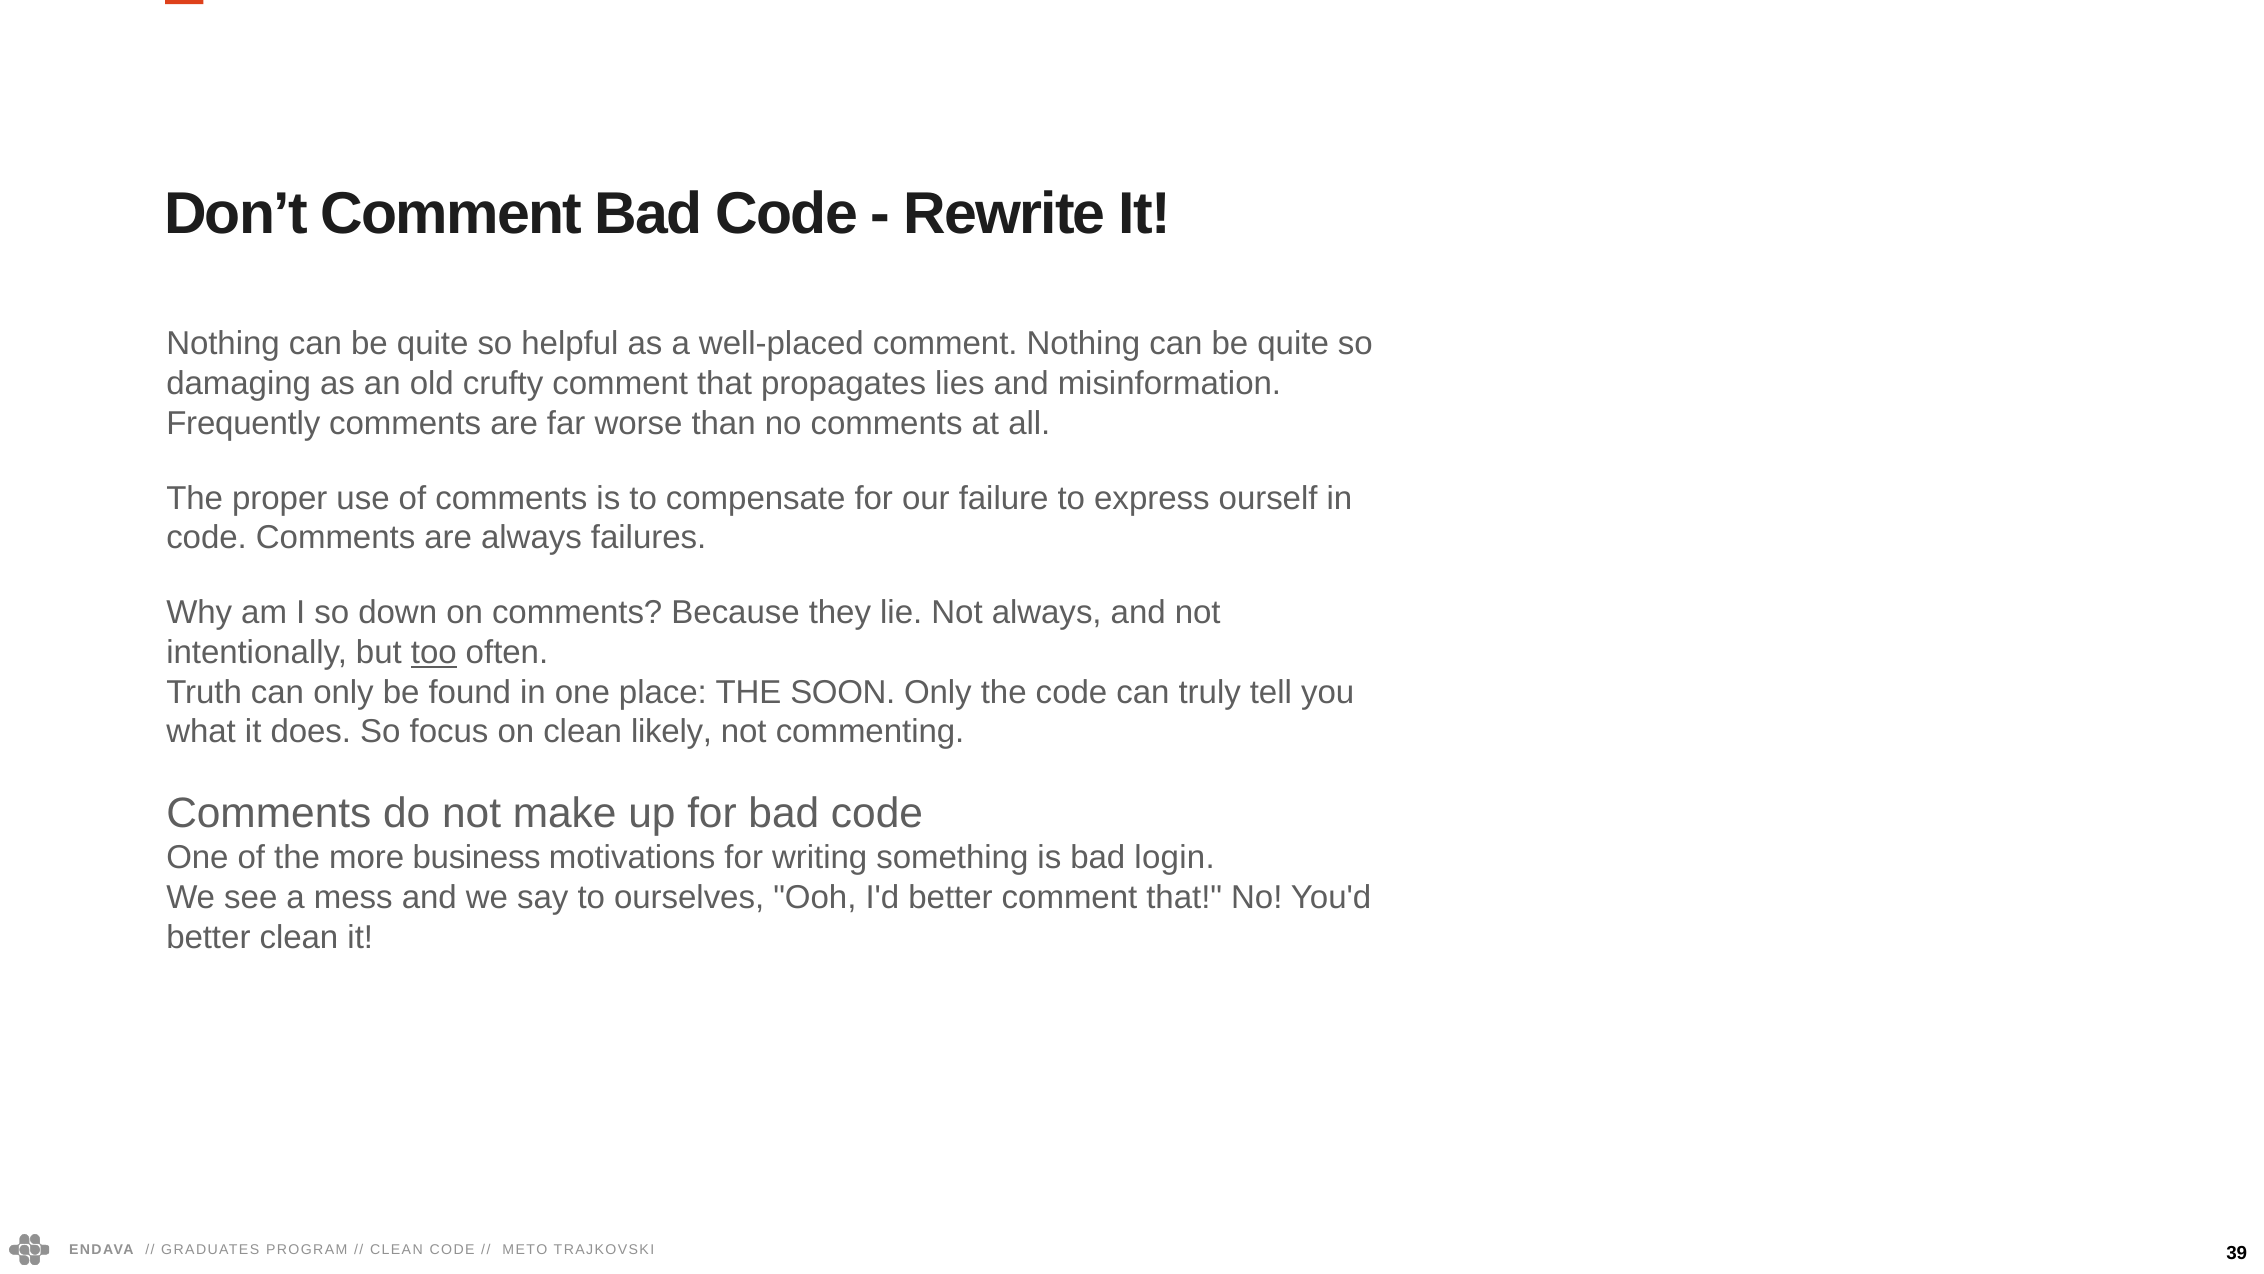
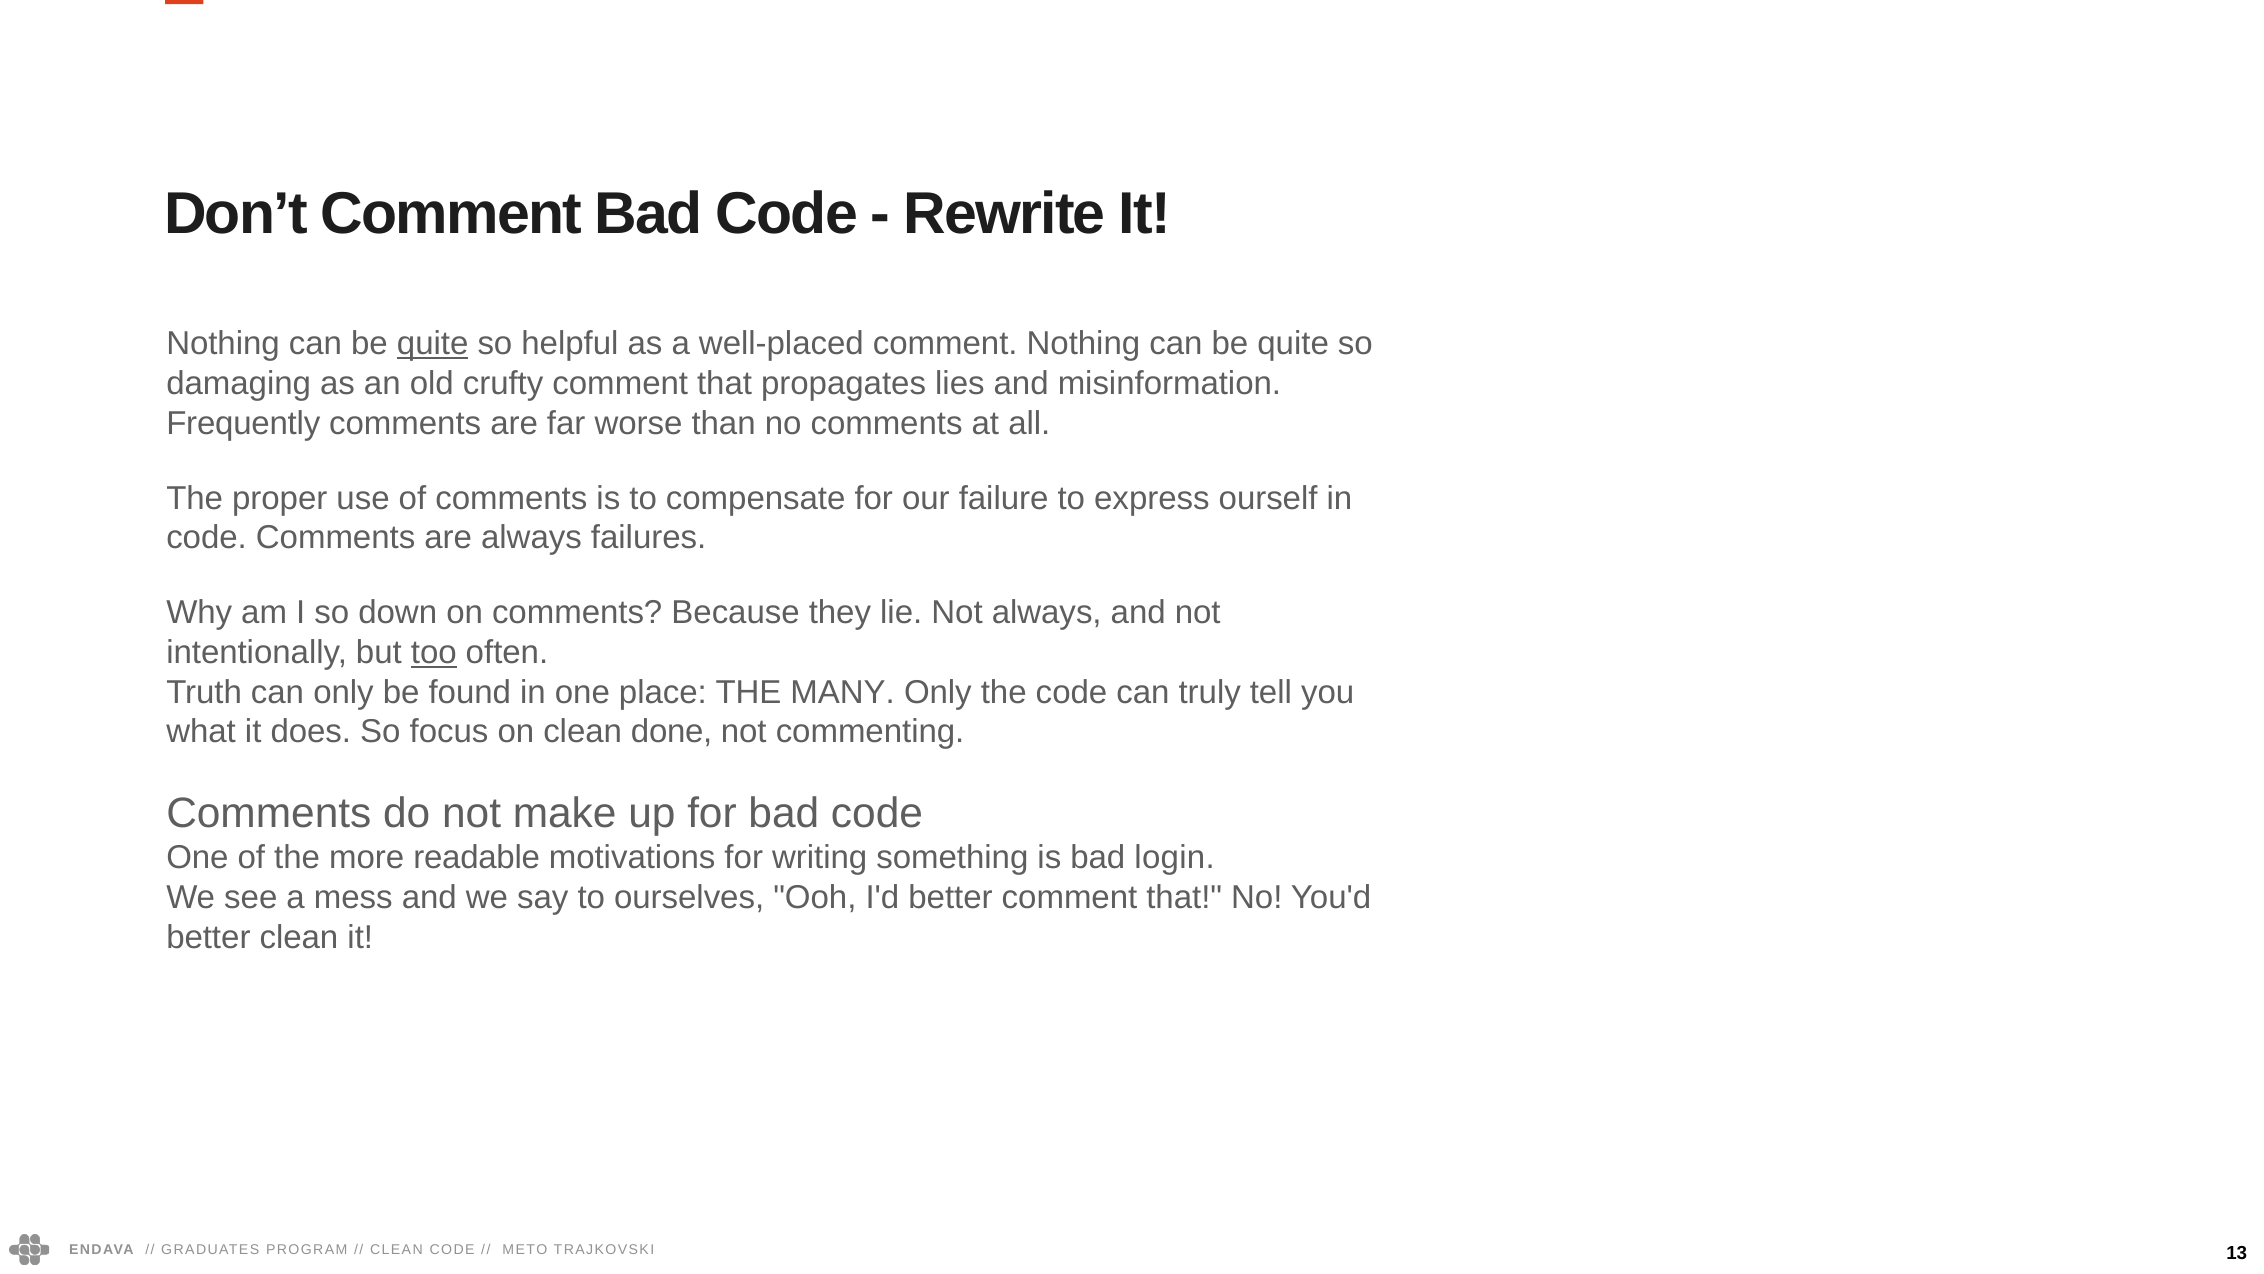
quite underline: none -> present (433, 344)
SOON: SOON -> MANY (843, 692)
likely: likely -> done (672, 732)
business: business -> readable (477, 858)
39: 39 -> 13 (2237, 1253)
